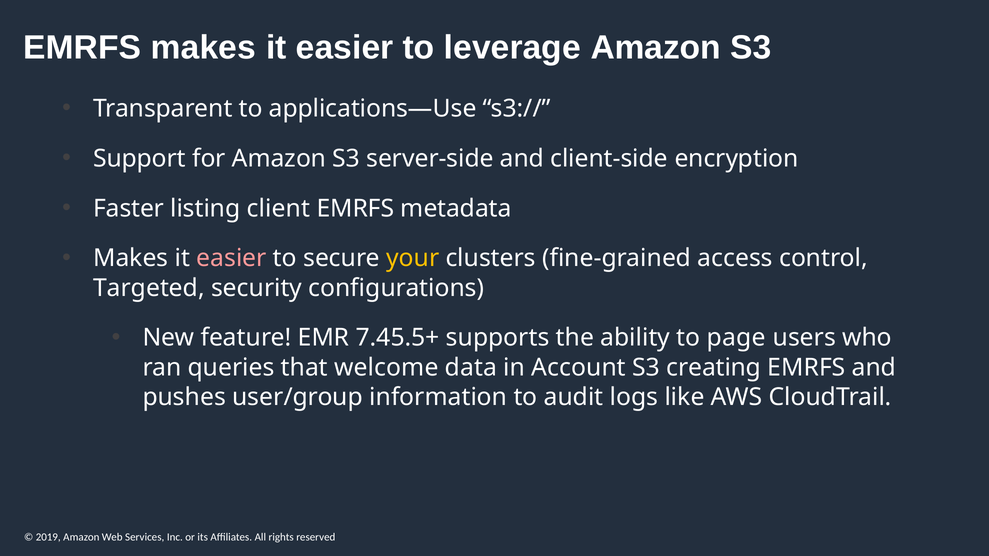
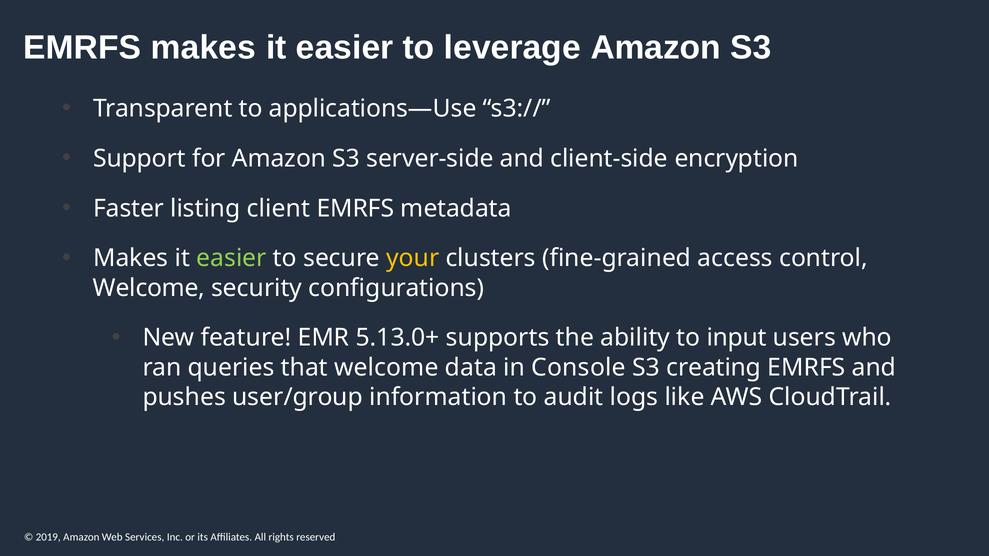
easier colour: pink -> light green (231, 258)
Targeted: Targeted -> Welcome (149, 288)
7.45.5+: 7.45.5+ -> 5.13.0+ (398, 338)
page: page -> input (737, 338)
Account: Account -> Console (579, 368)
